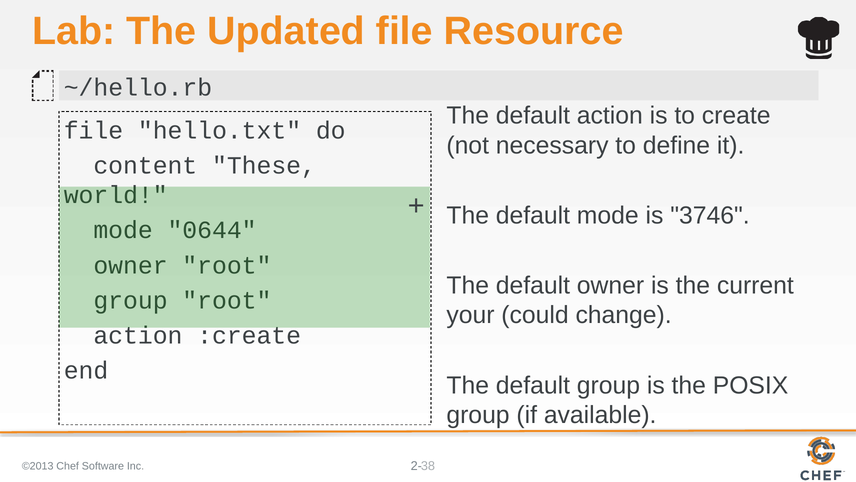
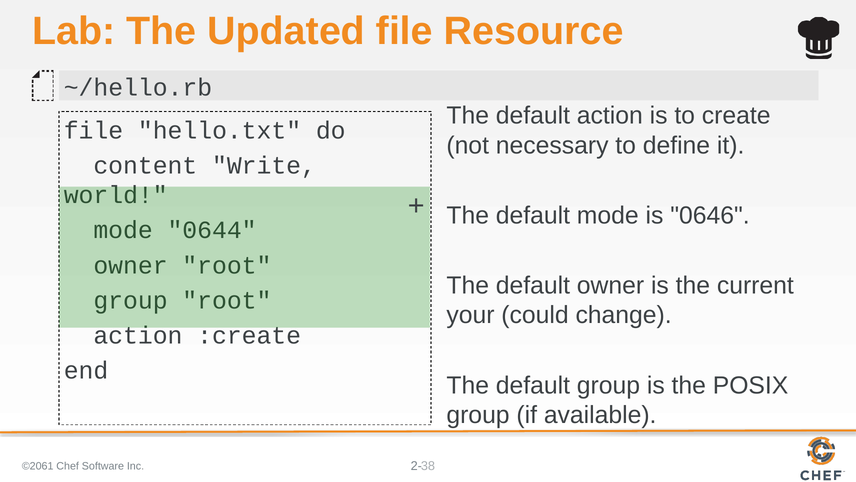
These: These -> Write (264, 165)
3746: 3746 -> 0646 (710, 215)
©2013: ©2013 -> ©2061 (38, 466)
